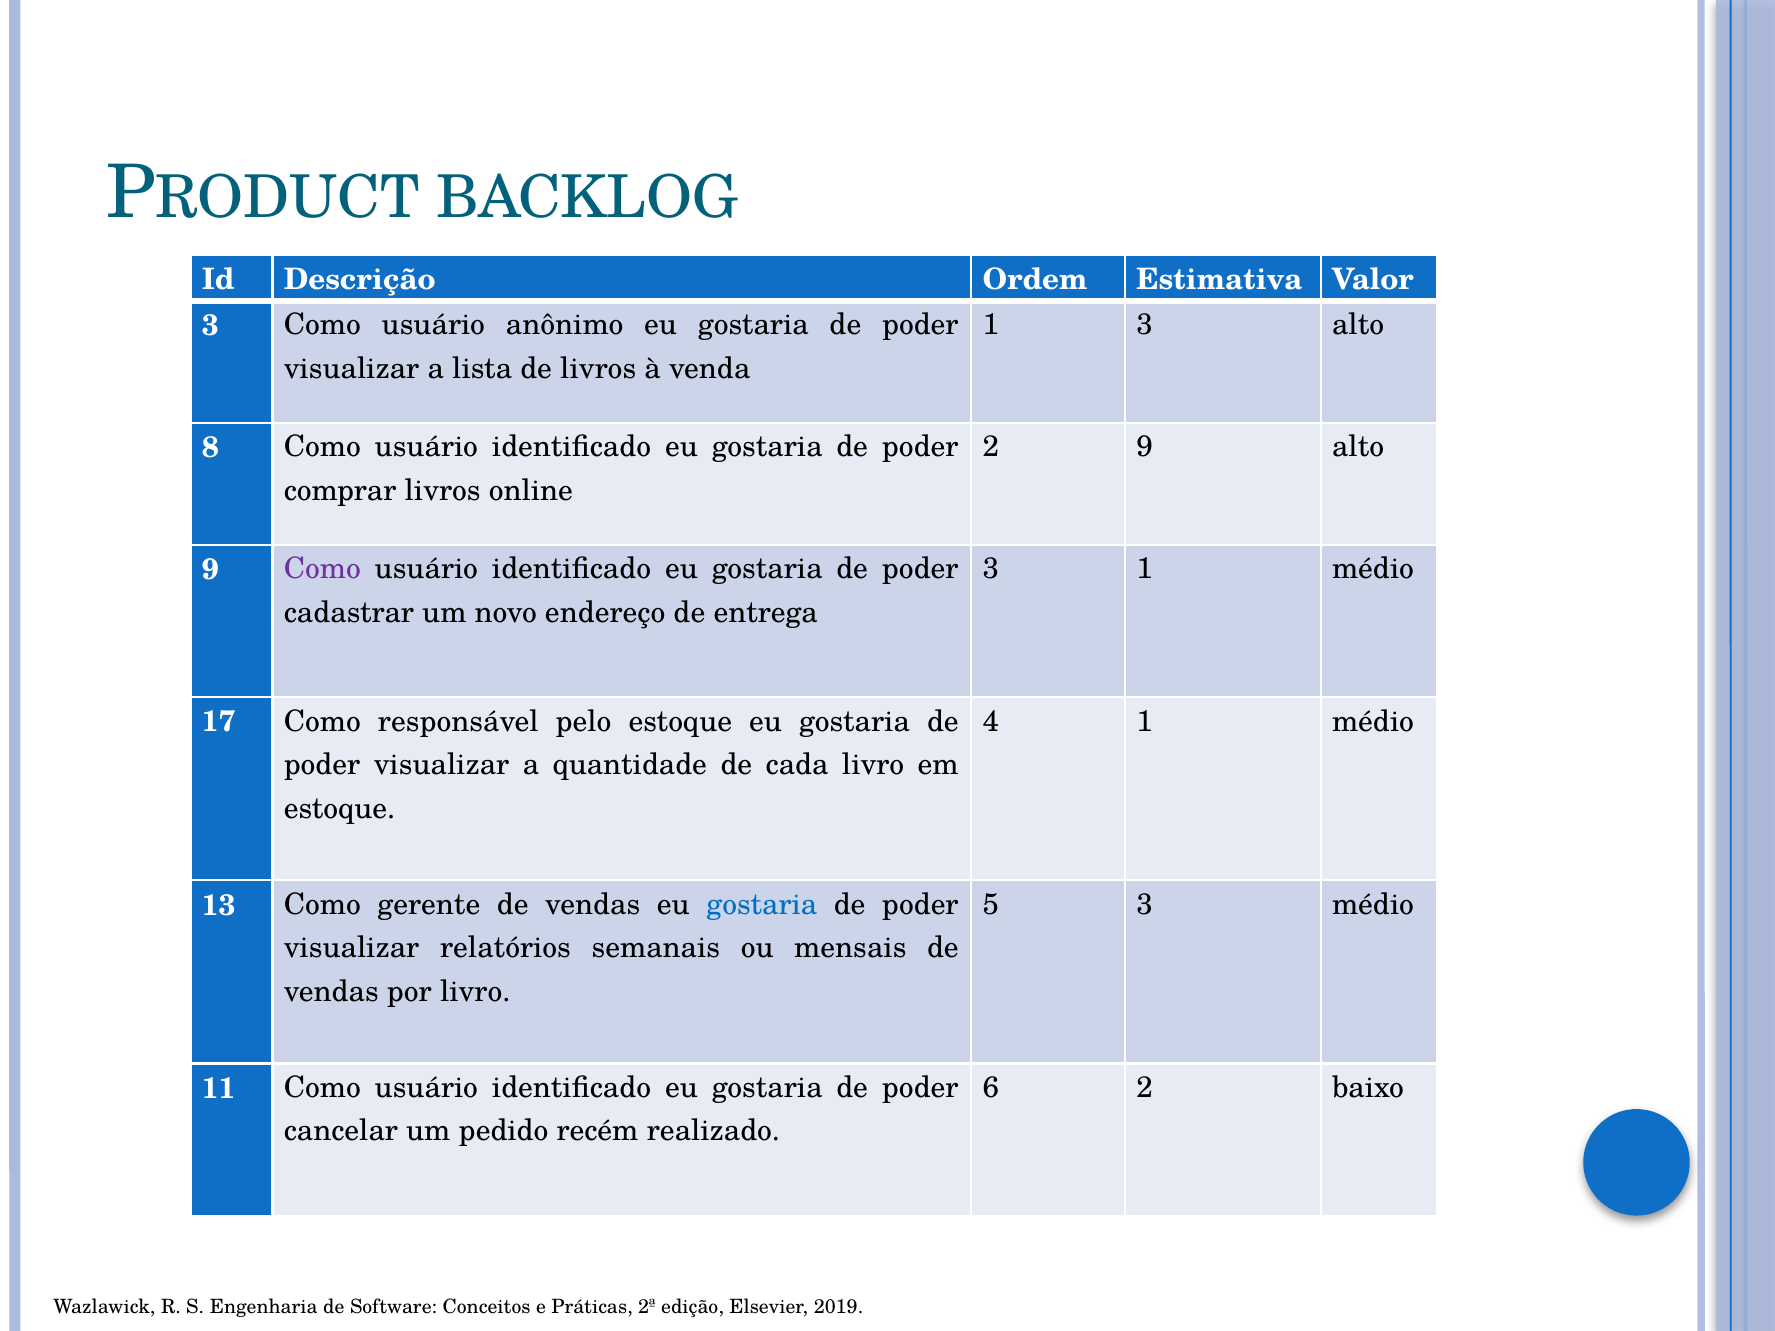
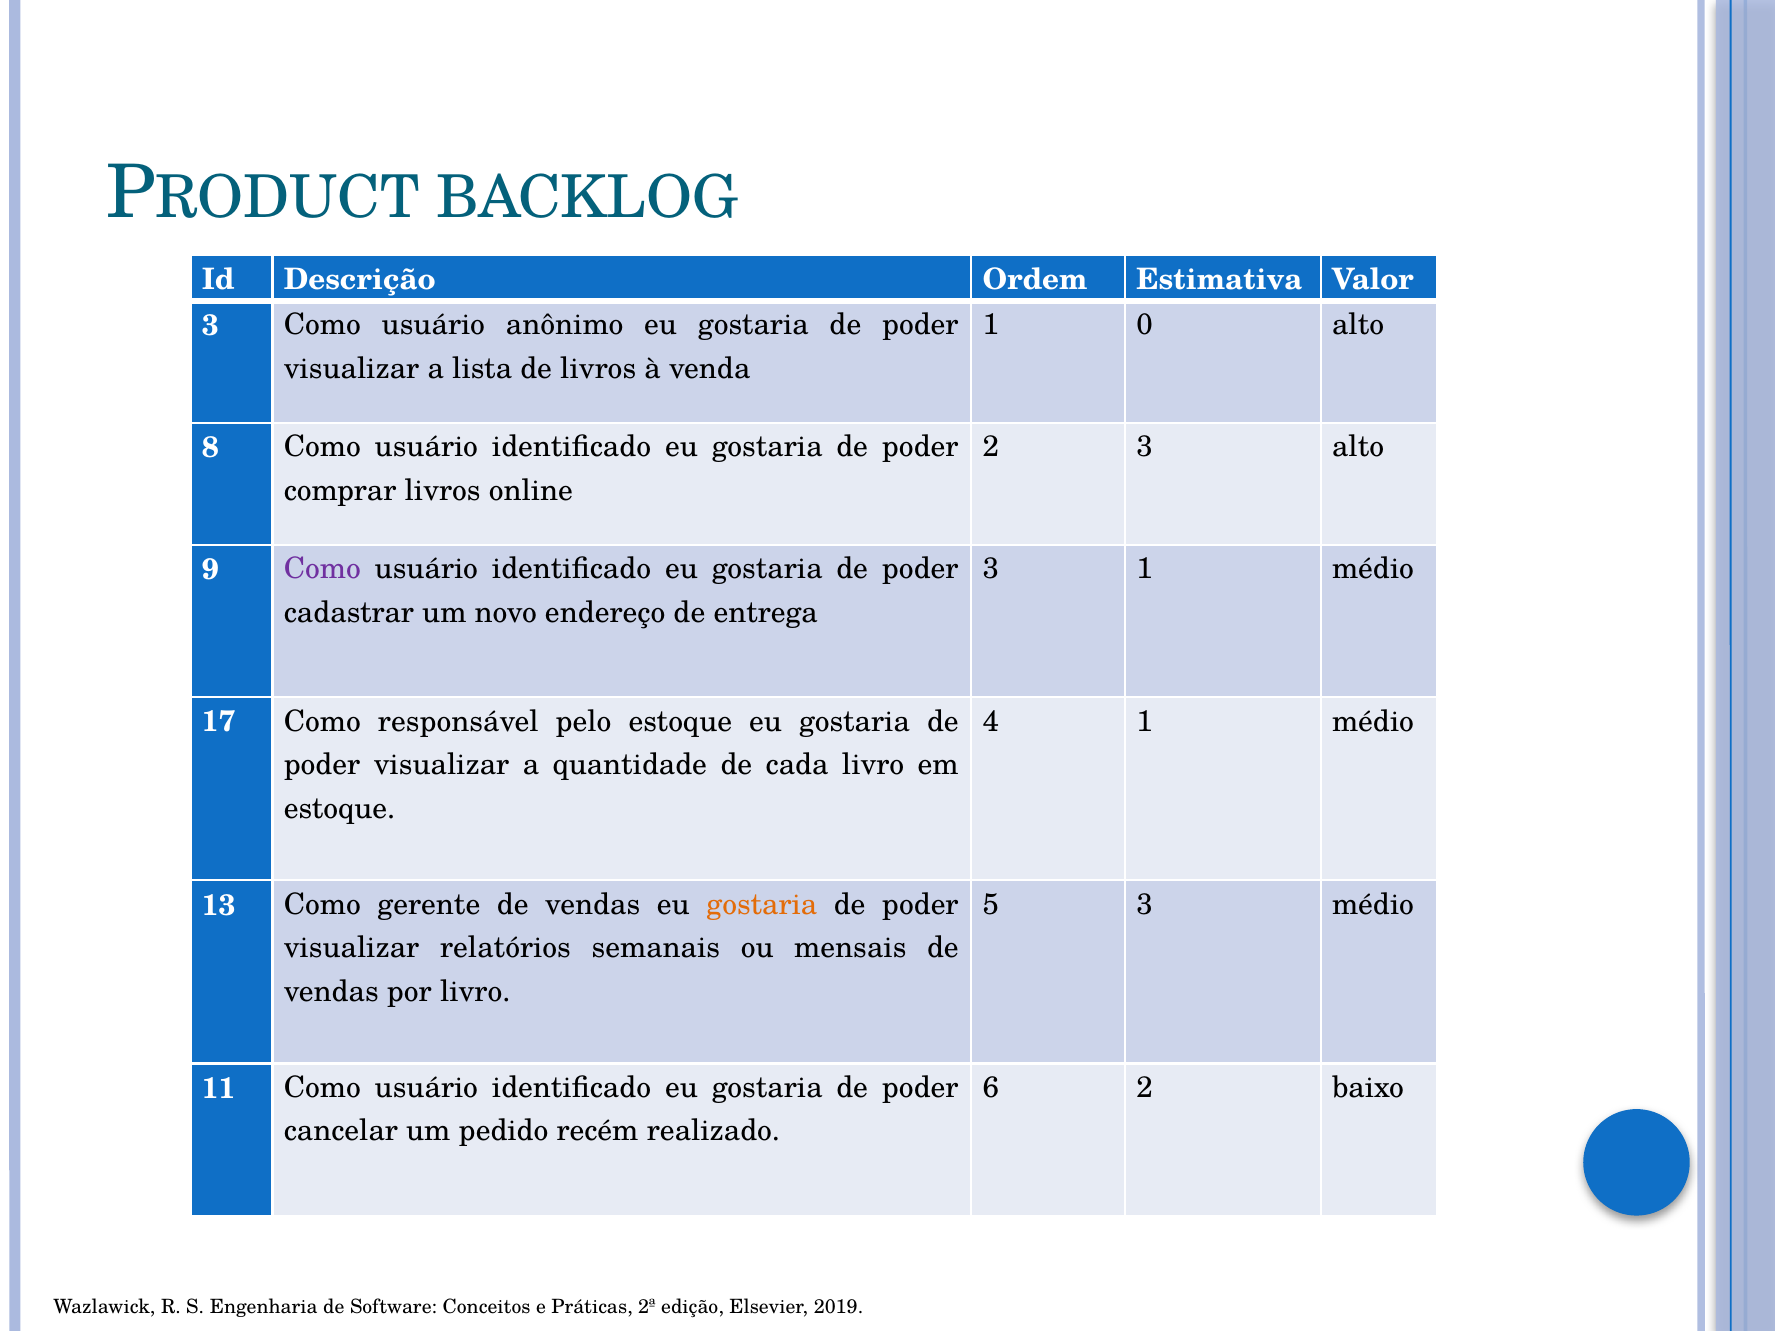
1 3: 3 -> 0 (1145, 325)
2 9: 9 -> 3 (1145, 447)
gostaria colour: blue -> orange (762, 905)
